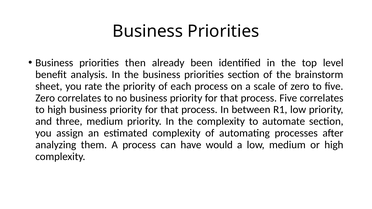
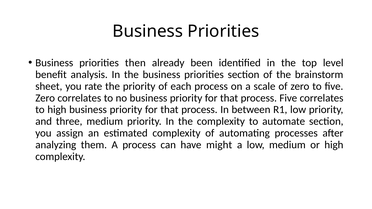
would: would -> might (219, 145)
